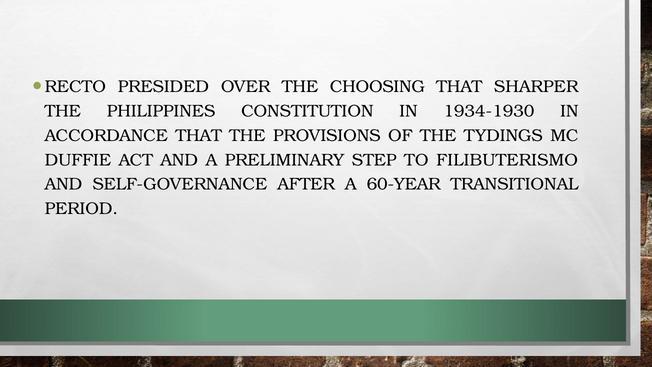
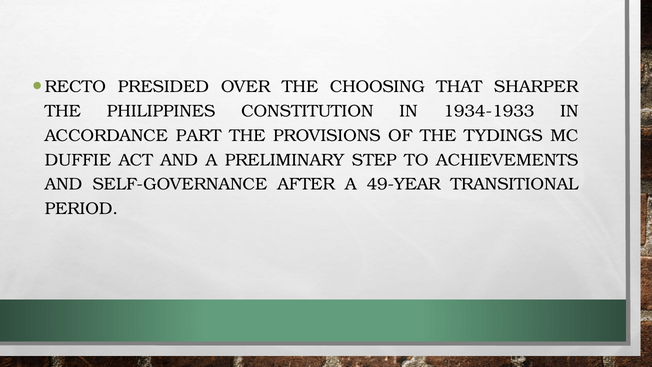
1934-1930: 1934-1930 -> 1934-1933 (489, 111)
ACCORDANCE THAT: THAT -> PART (199, 135)
FILIBUTERISMO: FILIBUTERISMO -> ACHIEVEMENTS (507, 160)
60-YEAR: 60-YEAR -> 49-YEAR (404, 184)
